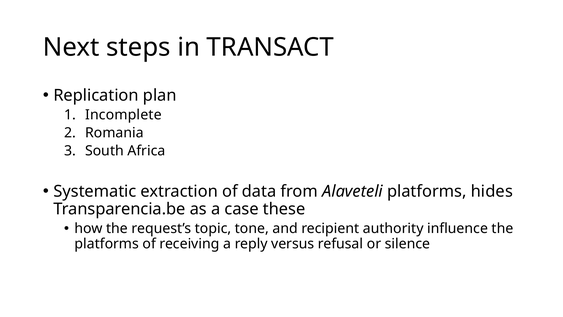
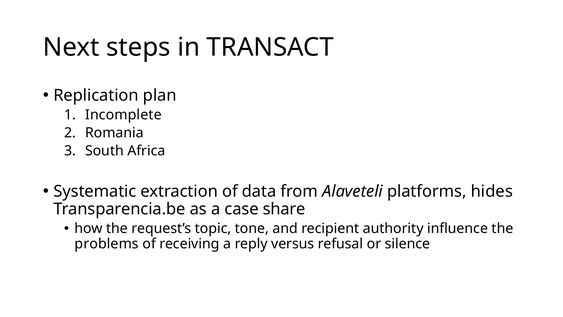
these: these -> share (284, 209)
platforms: platforms -> problems (107, 244)
